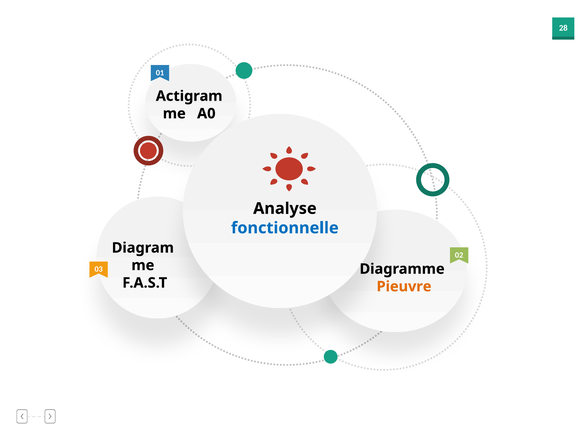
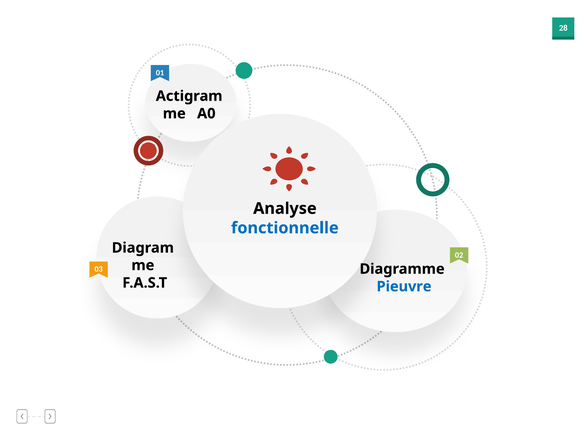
Pieuvre colour: orange -> blue (404, 286)
